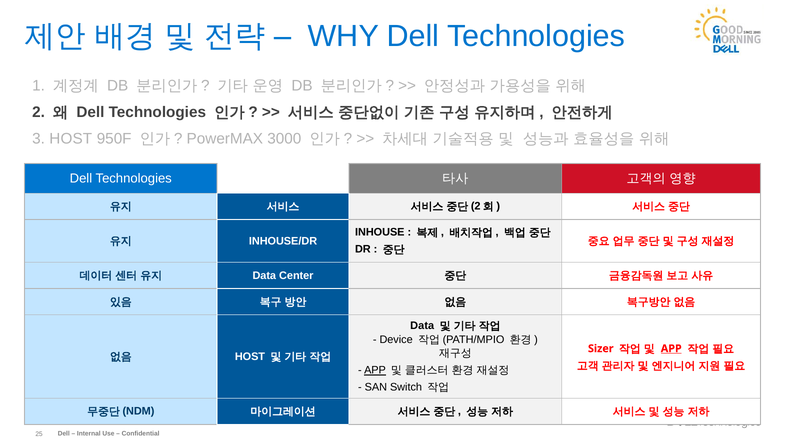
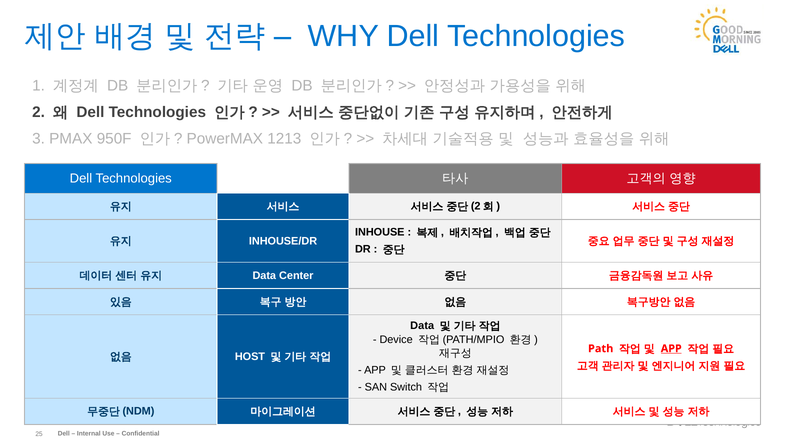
3 HOST: HOST -> PMAX (71, 139)
3000: 3000 -> 1213 (284, 139)
Sizer: Sizer -> Path (601, 348)
APP underline: present -> none (375, 370)
